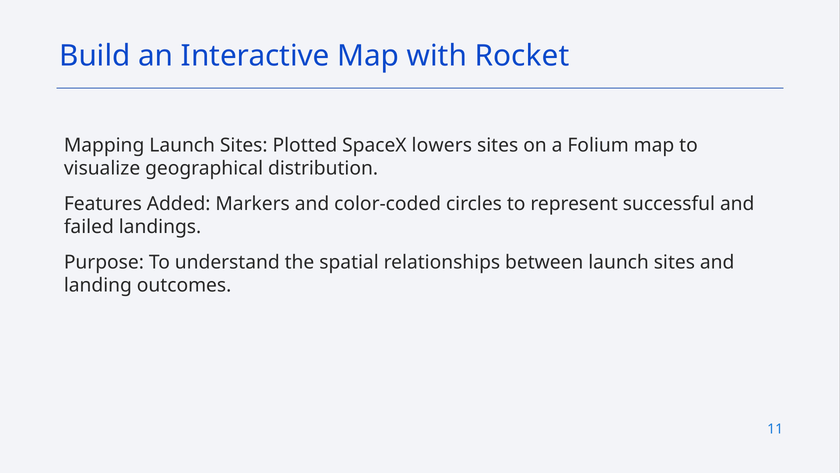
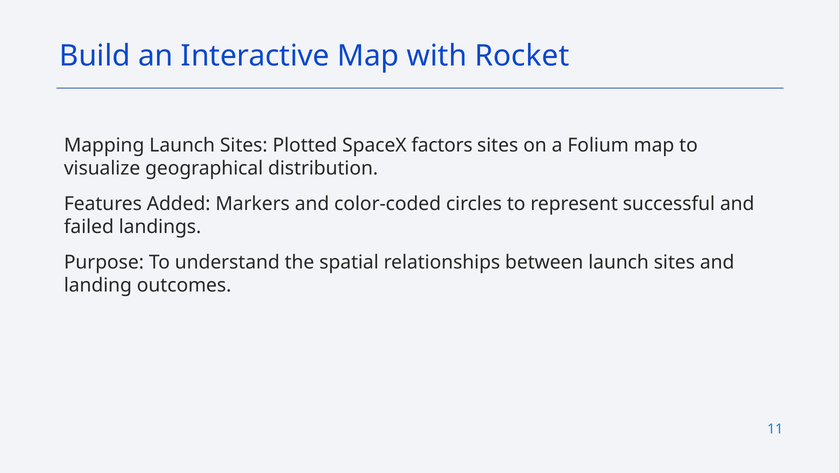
lowers: lowers -> factors (442, 145)
